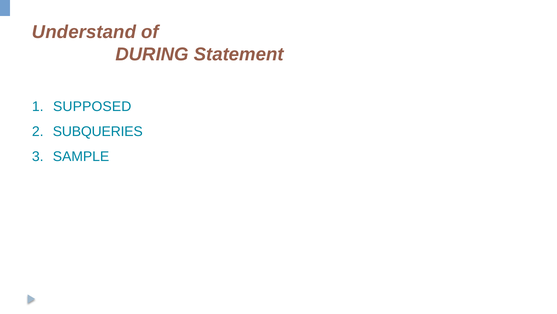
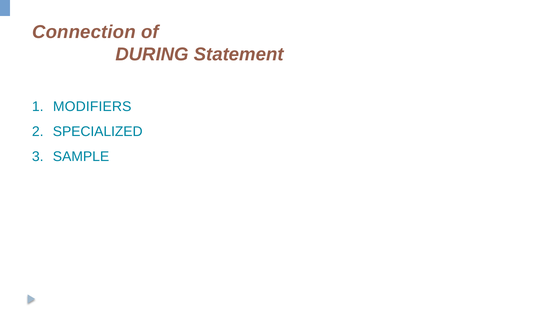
Understand: Understand -> Connection (84, 32)
SUPPOSED: SUPPOSED -> MODIFIERS (92, 106)
SUBQUERIES: SUBQUERIES -> SPECIALIZED (98, 131)
